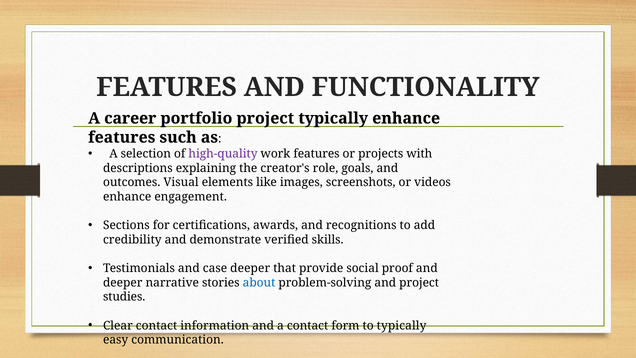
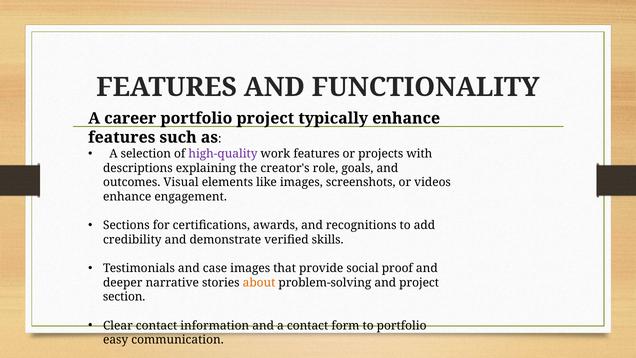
case deeper: deeper -> images (250, 268)
about colour: blue -> orange (259, 282)
studies: studies -> section (124, 297)
to typically: typically -> portfolio (402, 325)
